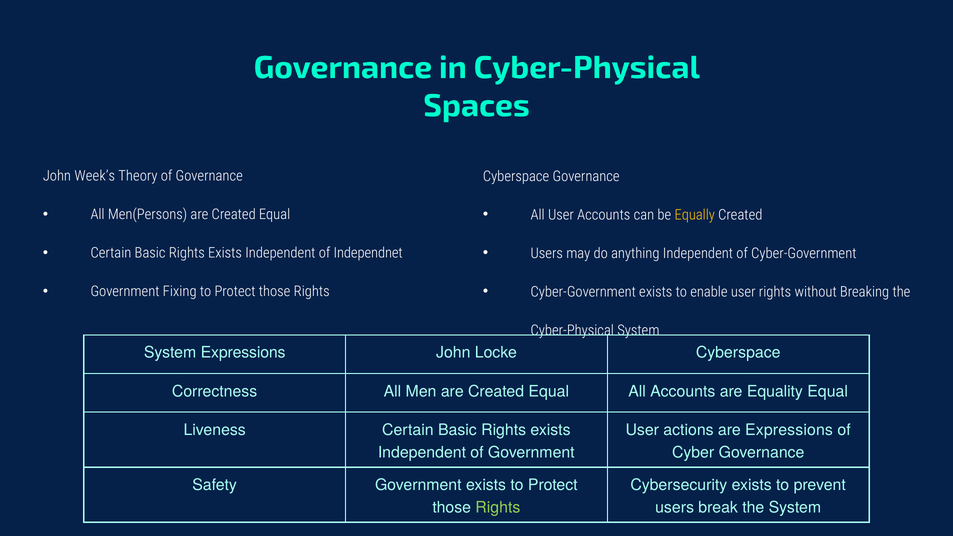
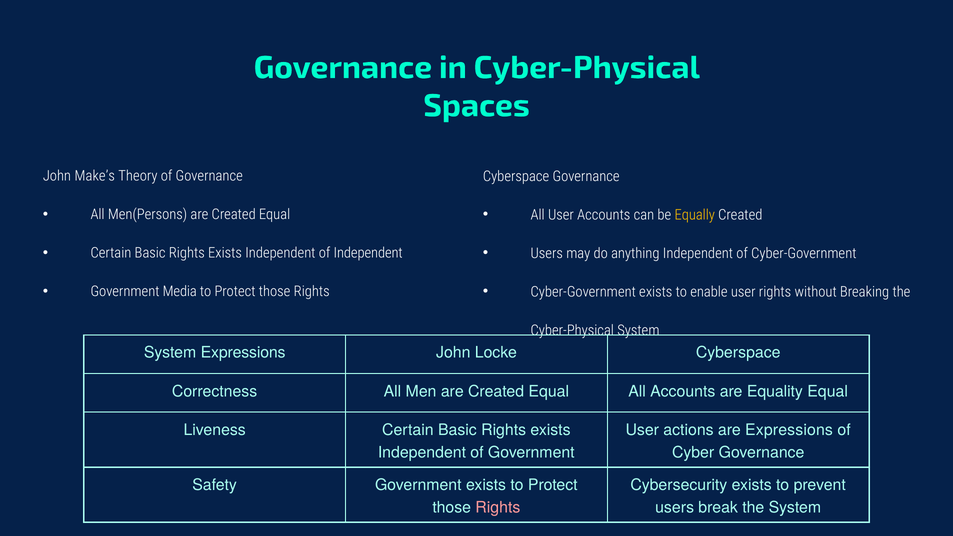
Week’s: Week’s -> Make’s (95, 176)
of Independnet: Independnet -> Independent (368, 253)
Fixing: Fixing -> Media (180, 292)
Rights colour: light green -> pink (498, 508)
